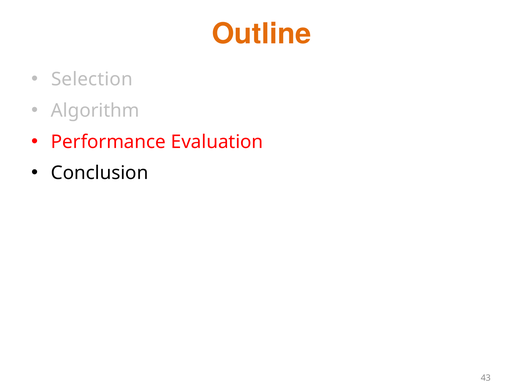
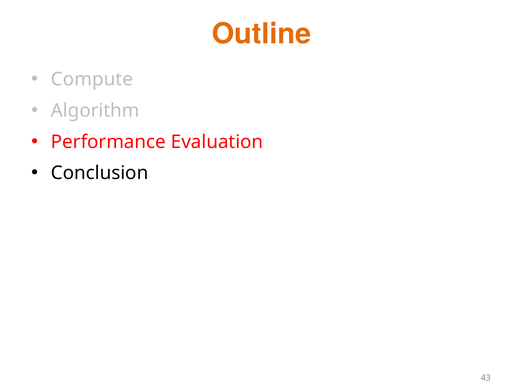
Selection: Selection -> Compute (92, 79)
